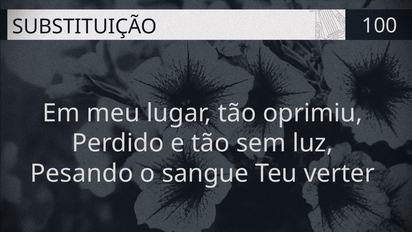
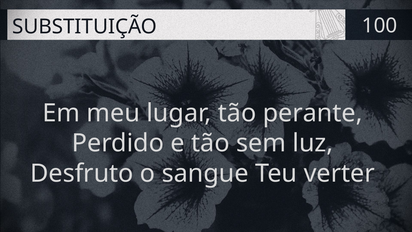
oprimiu: oprimiu -> perante (313, 113)
Pesando: Pesando -> Desfruto (82, 173)
